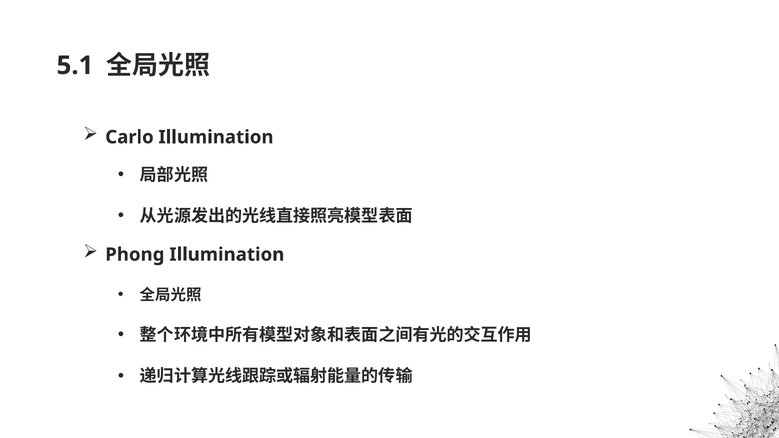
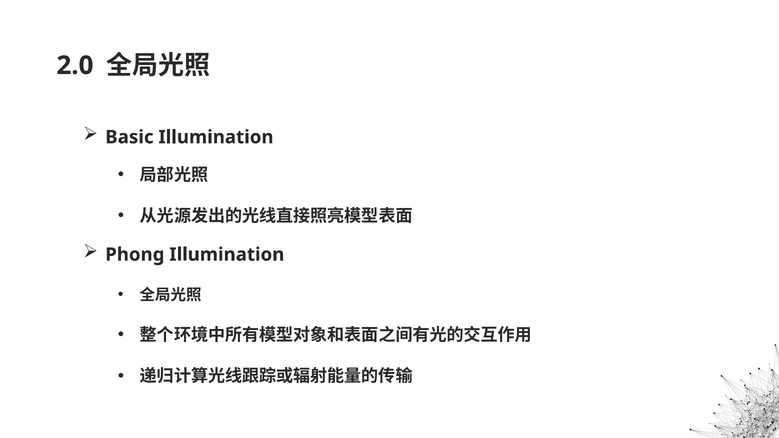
5.1: 5.1 -> 2.0 (75, 65)
Carlo: Carlo -> Basic (129, 137)
